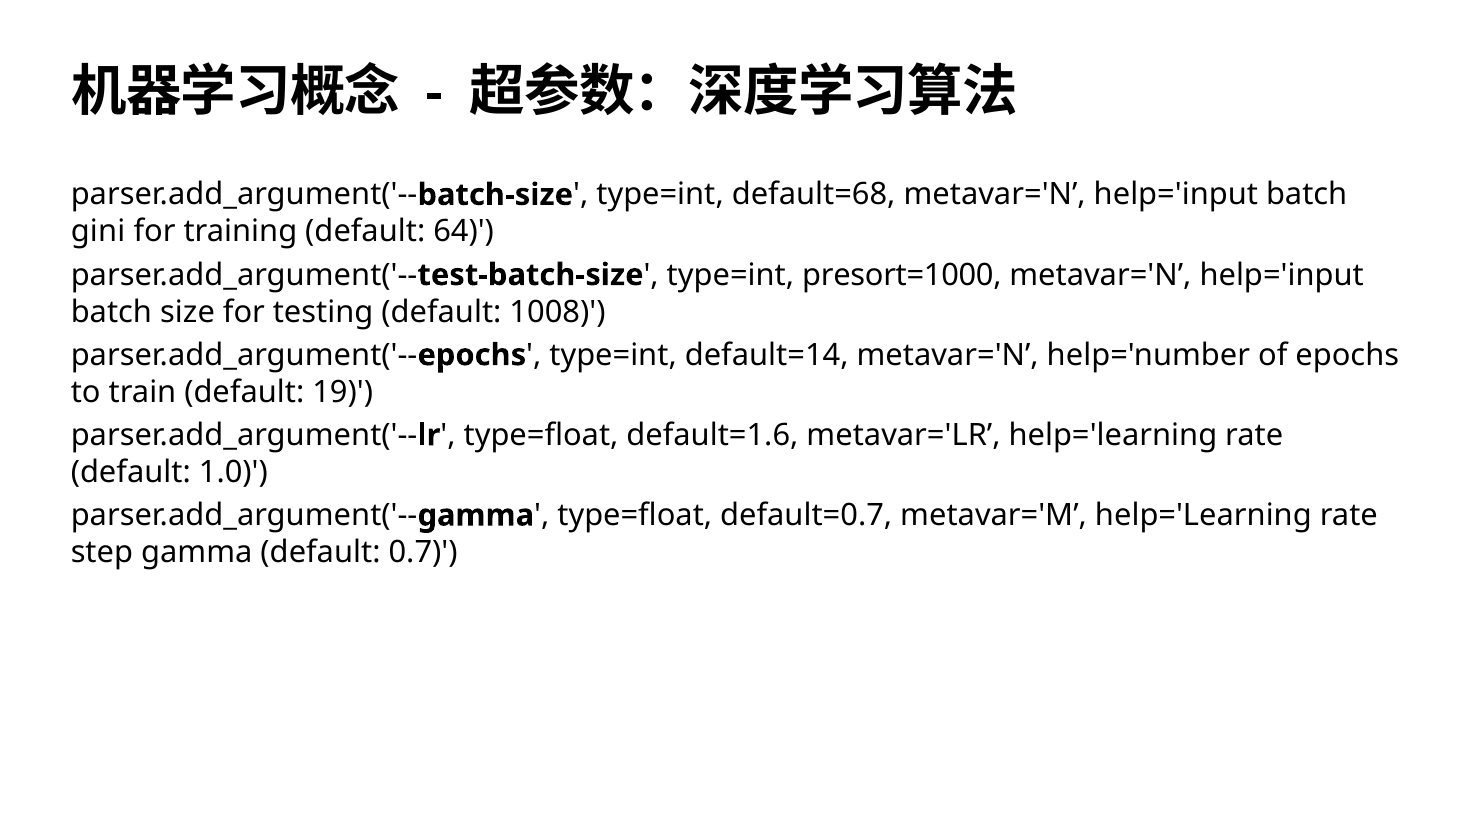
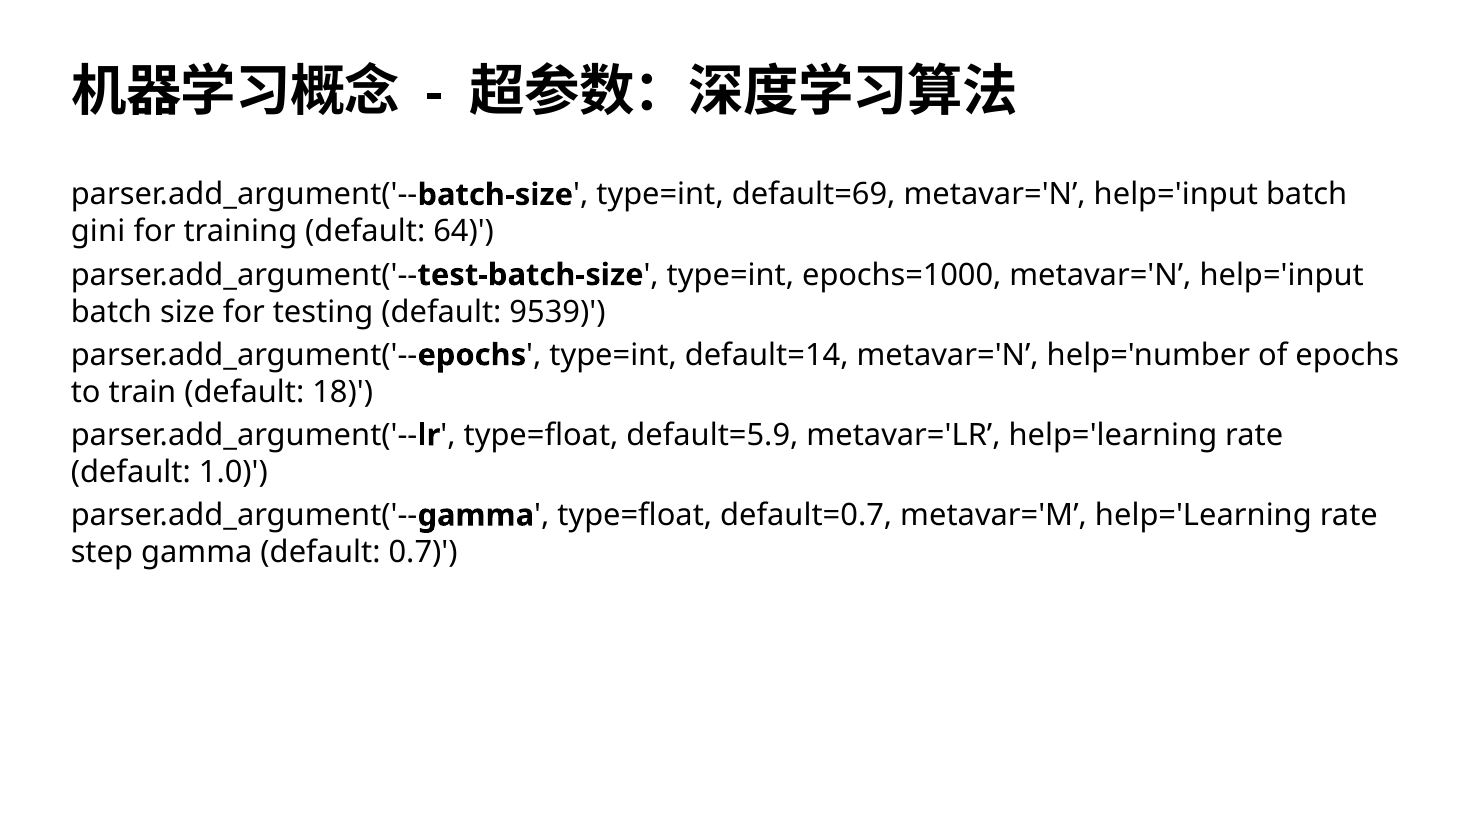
default=68: default=68 -> default=69 (814, 195)
presort=1000: presort=1000 -> epochs=1000 (902, 275)
1008: 1008 -> 9539 (557, 312)
19: 19 -> 18 (343, 392)
default=1.6: default=1.6 -> default=5.9 (712, 435)
